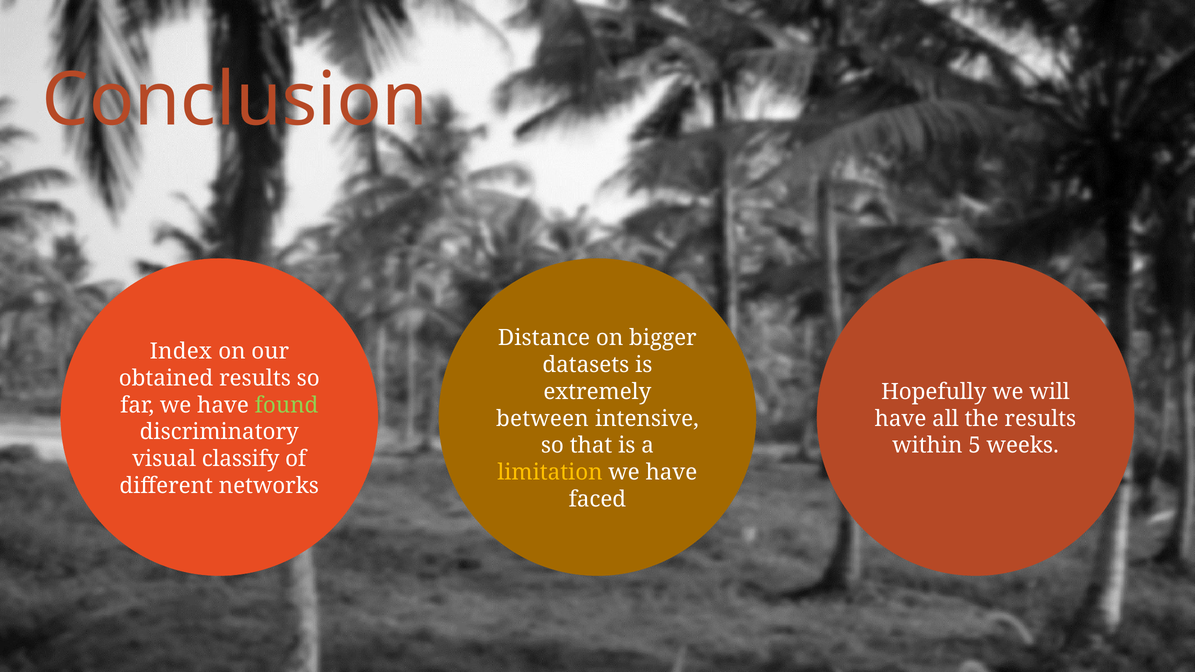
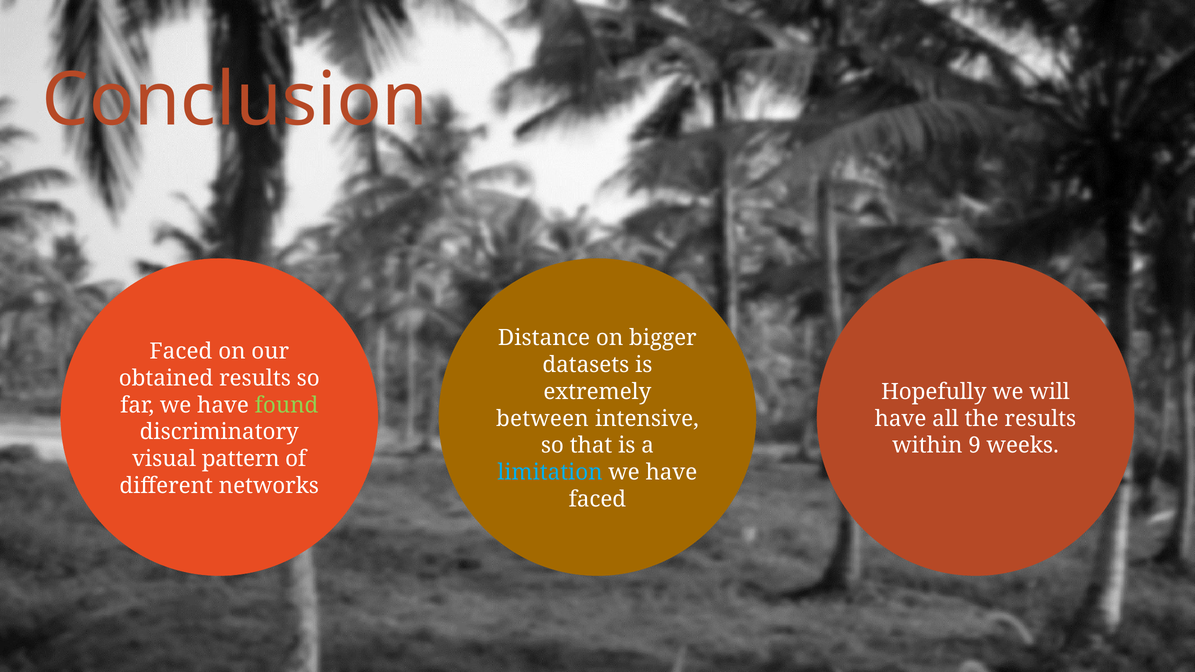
Index: Index -> Faced (181, 352)
5: 5 -> 9 (975, 446)
classify: classify -> pattern (241, 459)
limitation colour: yellow -> light blue (550, 473)
